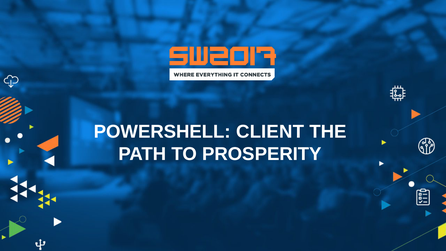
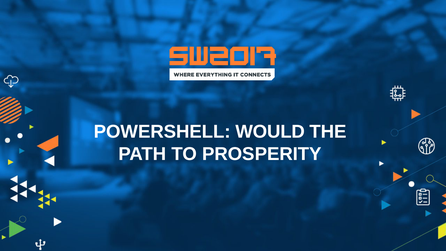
CLIENT: CLIENT -> WOULD (270, 132)
